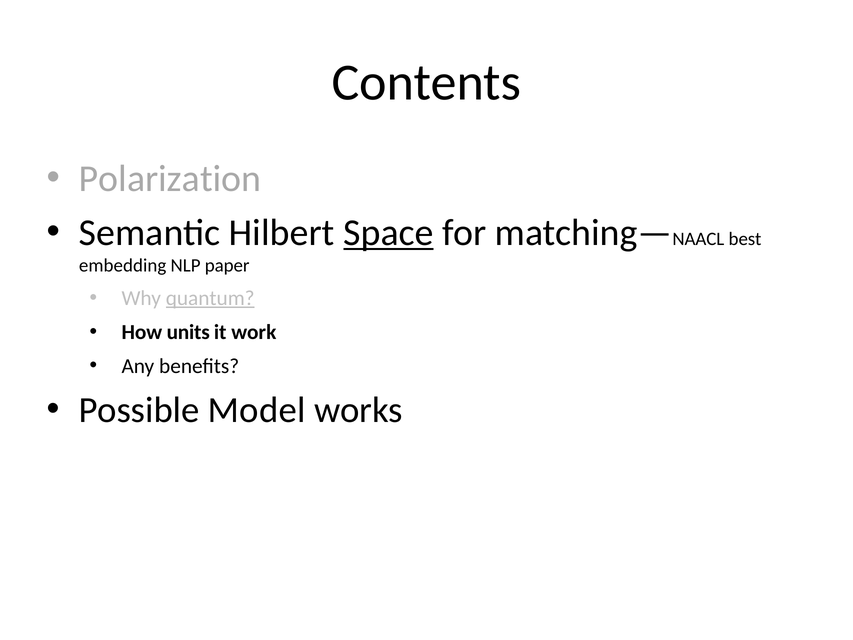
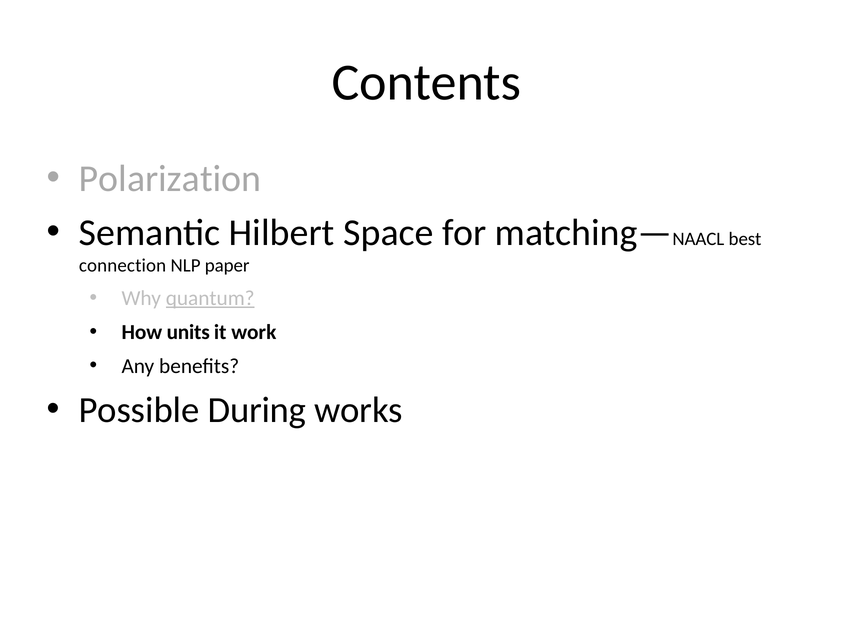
Space underline: present -> none (388, 233)
embedding: embedding -> connection (123, 265)
Model: Model -> During (257, 410)
